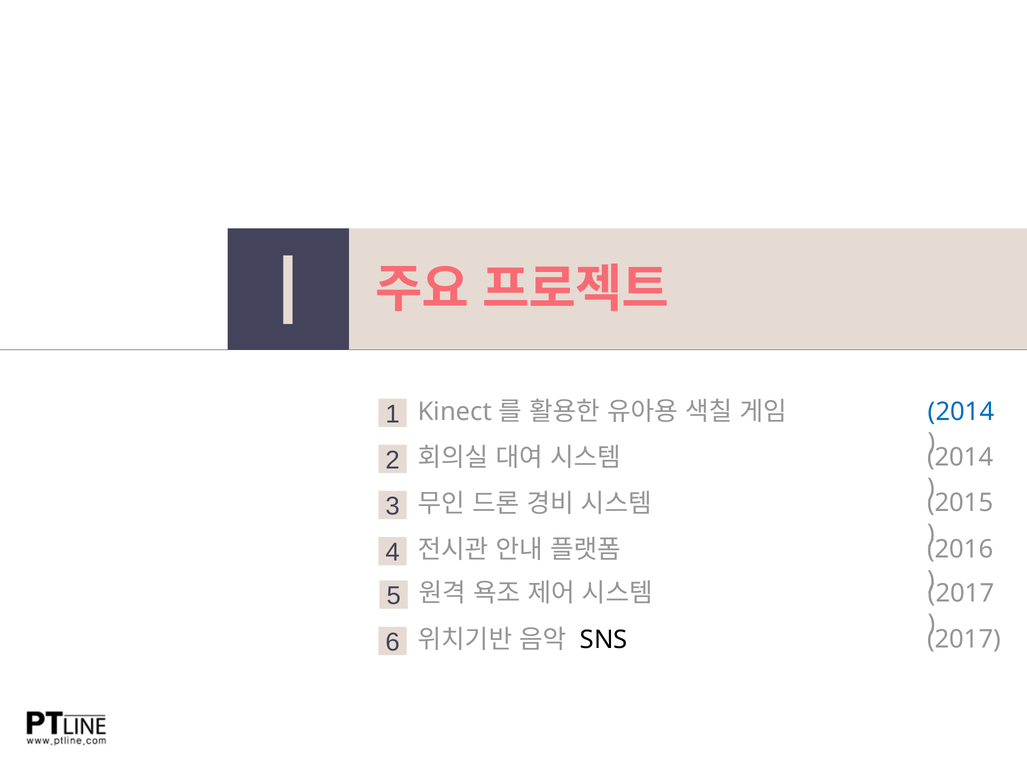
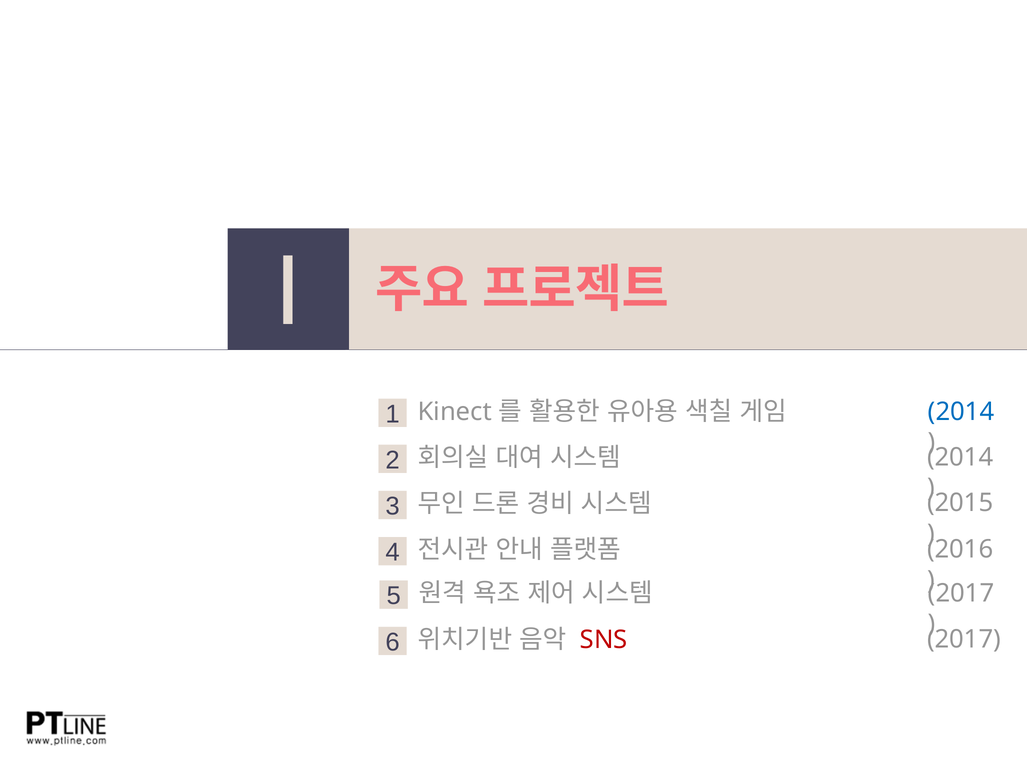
SNS colour: black -> red (604, 640)
